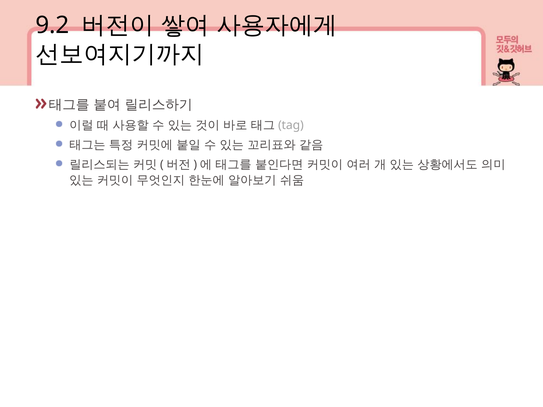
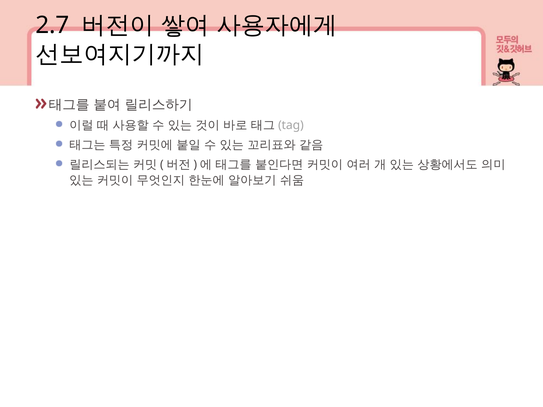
9.2: 9.2 -> 2.7 (52, 25)
